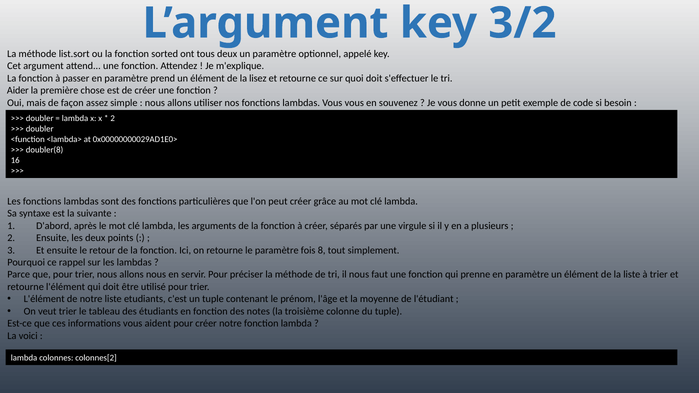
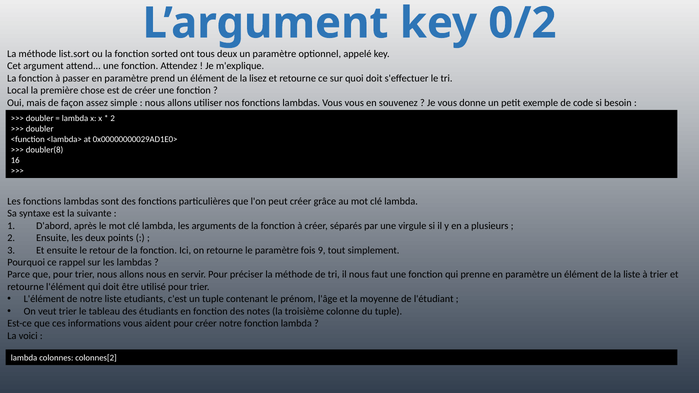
3/2: 3/2 -> 0/2 (522, 23)
Aider: Aider -> Local (18, 91)
8: 8 -> 9 (322, 250)
